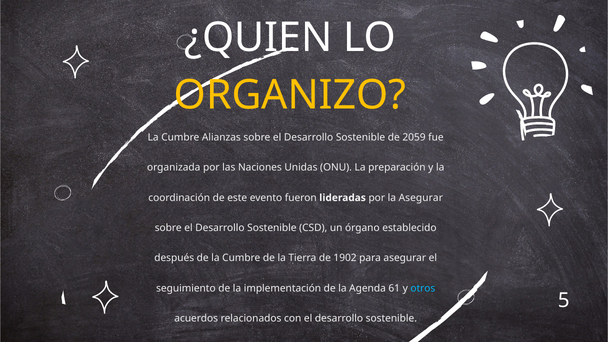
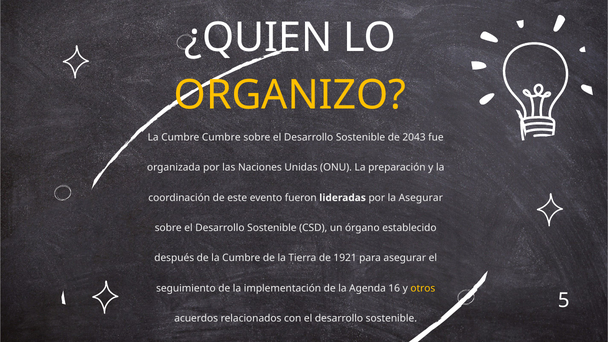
Cumbre Alianzas: Alianzas -> Cumbre (221, 137)
2059: 2059 -> 2043 (414, 137)
1902: 1902 -> 1921 (345, 258)
61: 61 -> 16 (394, 288)
otros colour: light blue -> yellow (423, 288)
